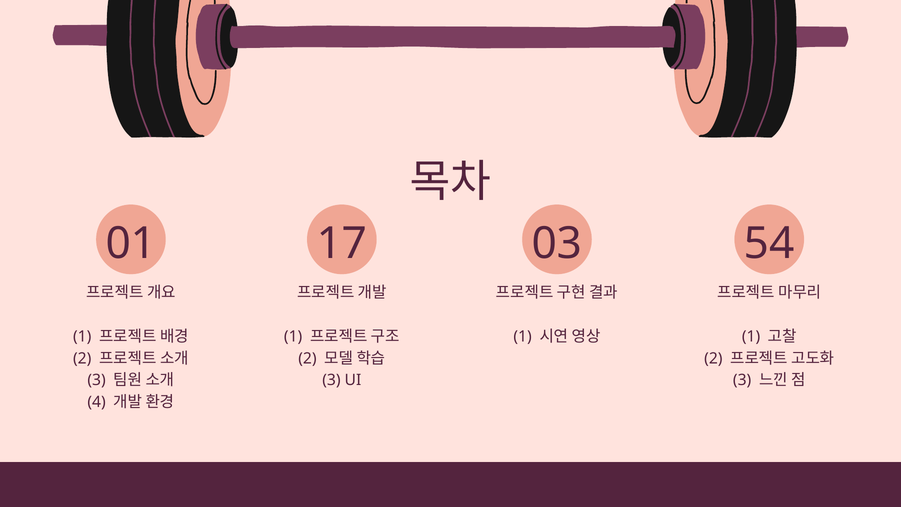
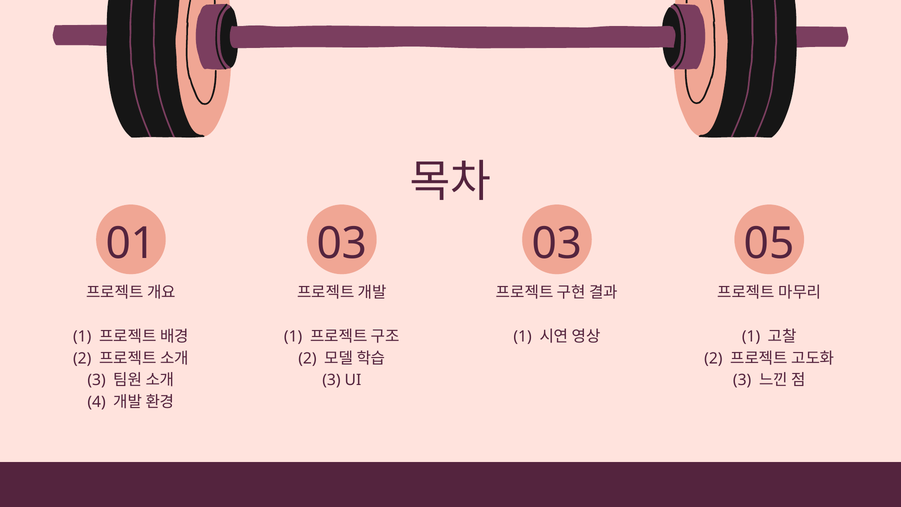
01 17: 17 -> 03 (342, 243)
54: 54 -> 05 (769, 243)
